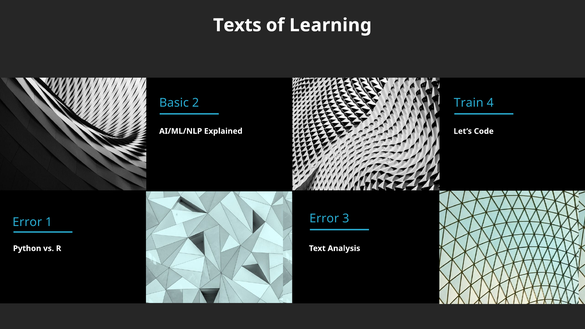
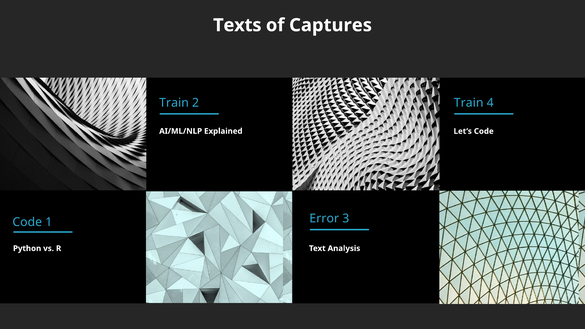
Learning: Learning -> Captures (331, 25)
Basic: Basic -> Train (174, 103)
Error: Error -> Code (27, 222)
